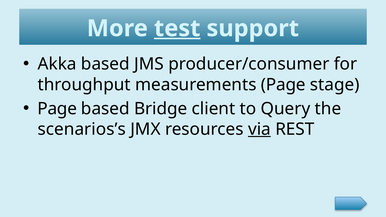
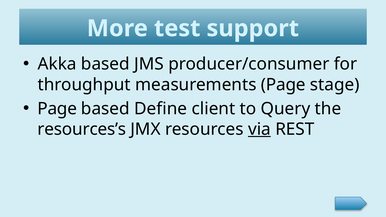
test underline: present -> none (177, 28)
Bridge: Bridge -> Define (161, 109)
scenarios’s: scenarios’s -> resources’s (82, 129)
